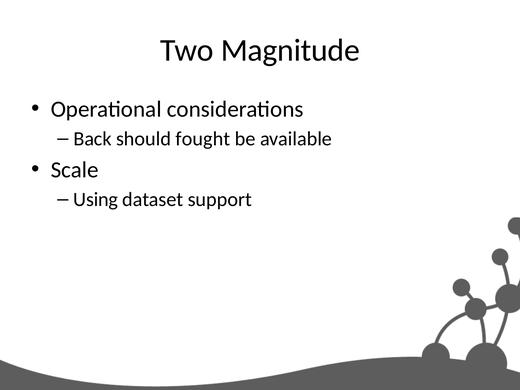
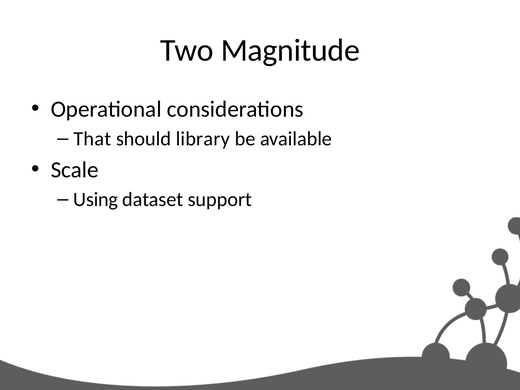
Back: Back -> That (92, 139)
fought: fought -> library (203, 139)
